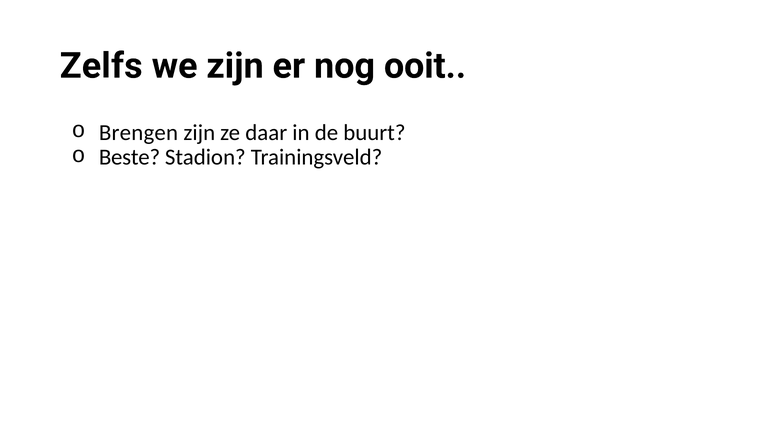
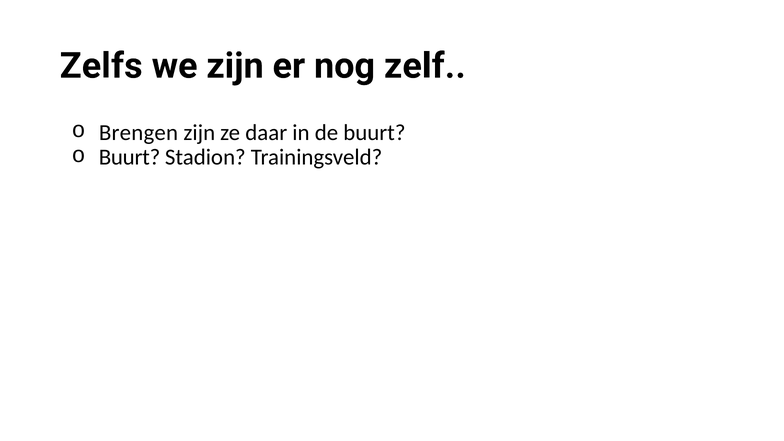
ooit: ooit -> zelf (425, 66)
Beste: Beste -> Buurt (130, 157)
